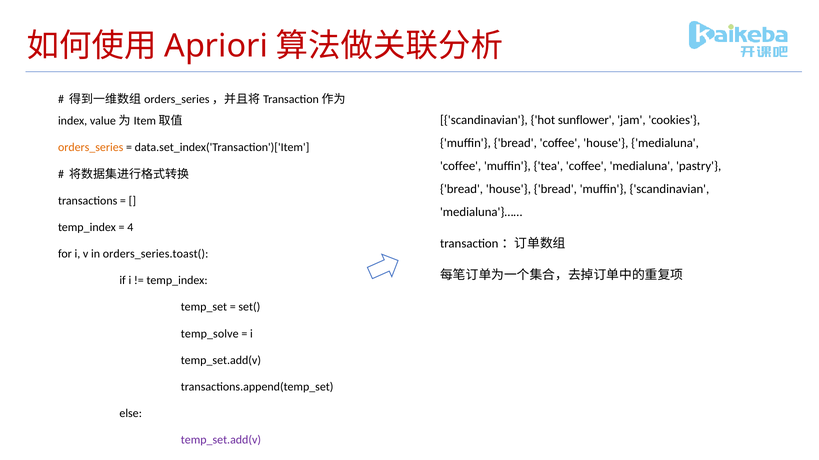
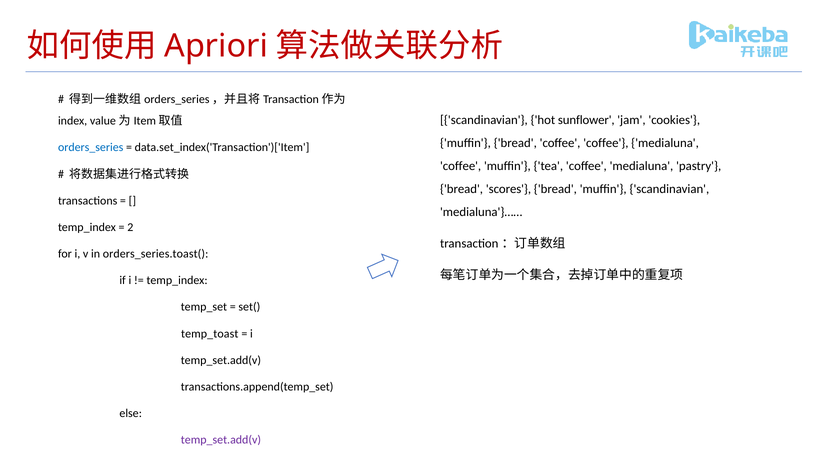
coffee house: house -> coffee (606, 143)
orders_series colour: orange -> blue (91, 148)
bread house: house -> scores (509, 189)
4: 4 -> 2 (130, 228)
temp_solve: temp_solve -> temp_toast (210, 334)
